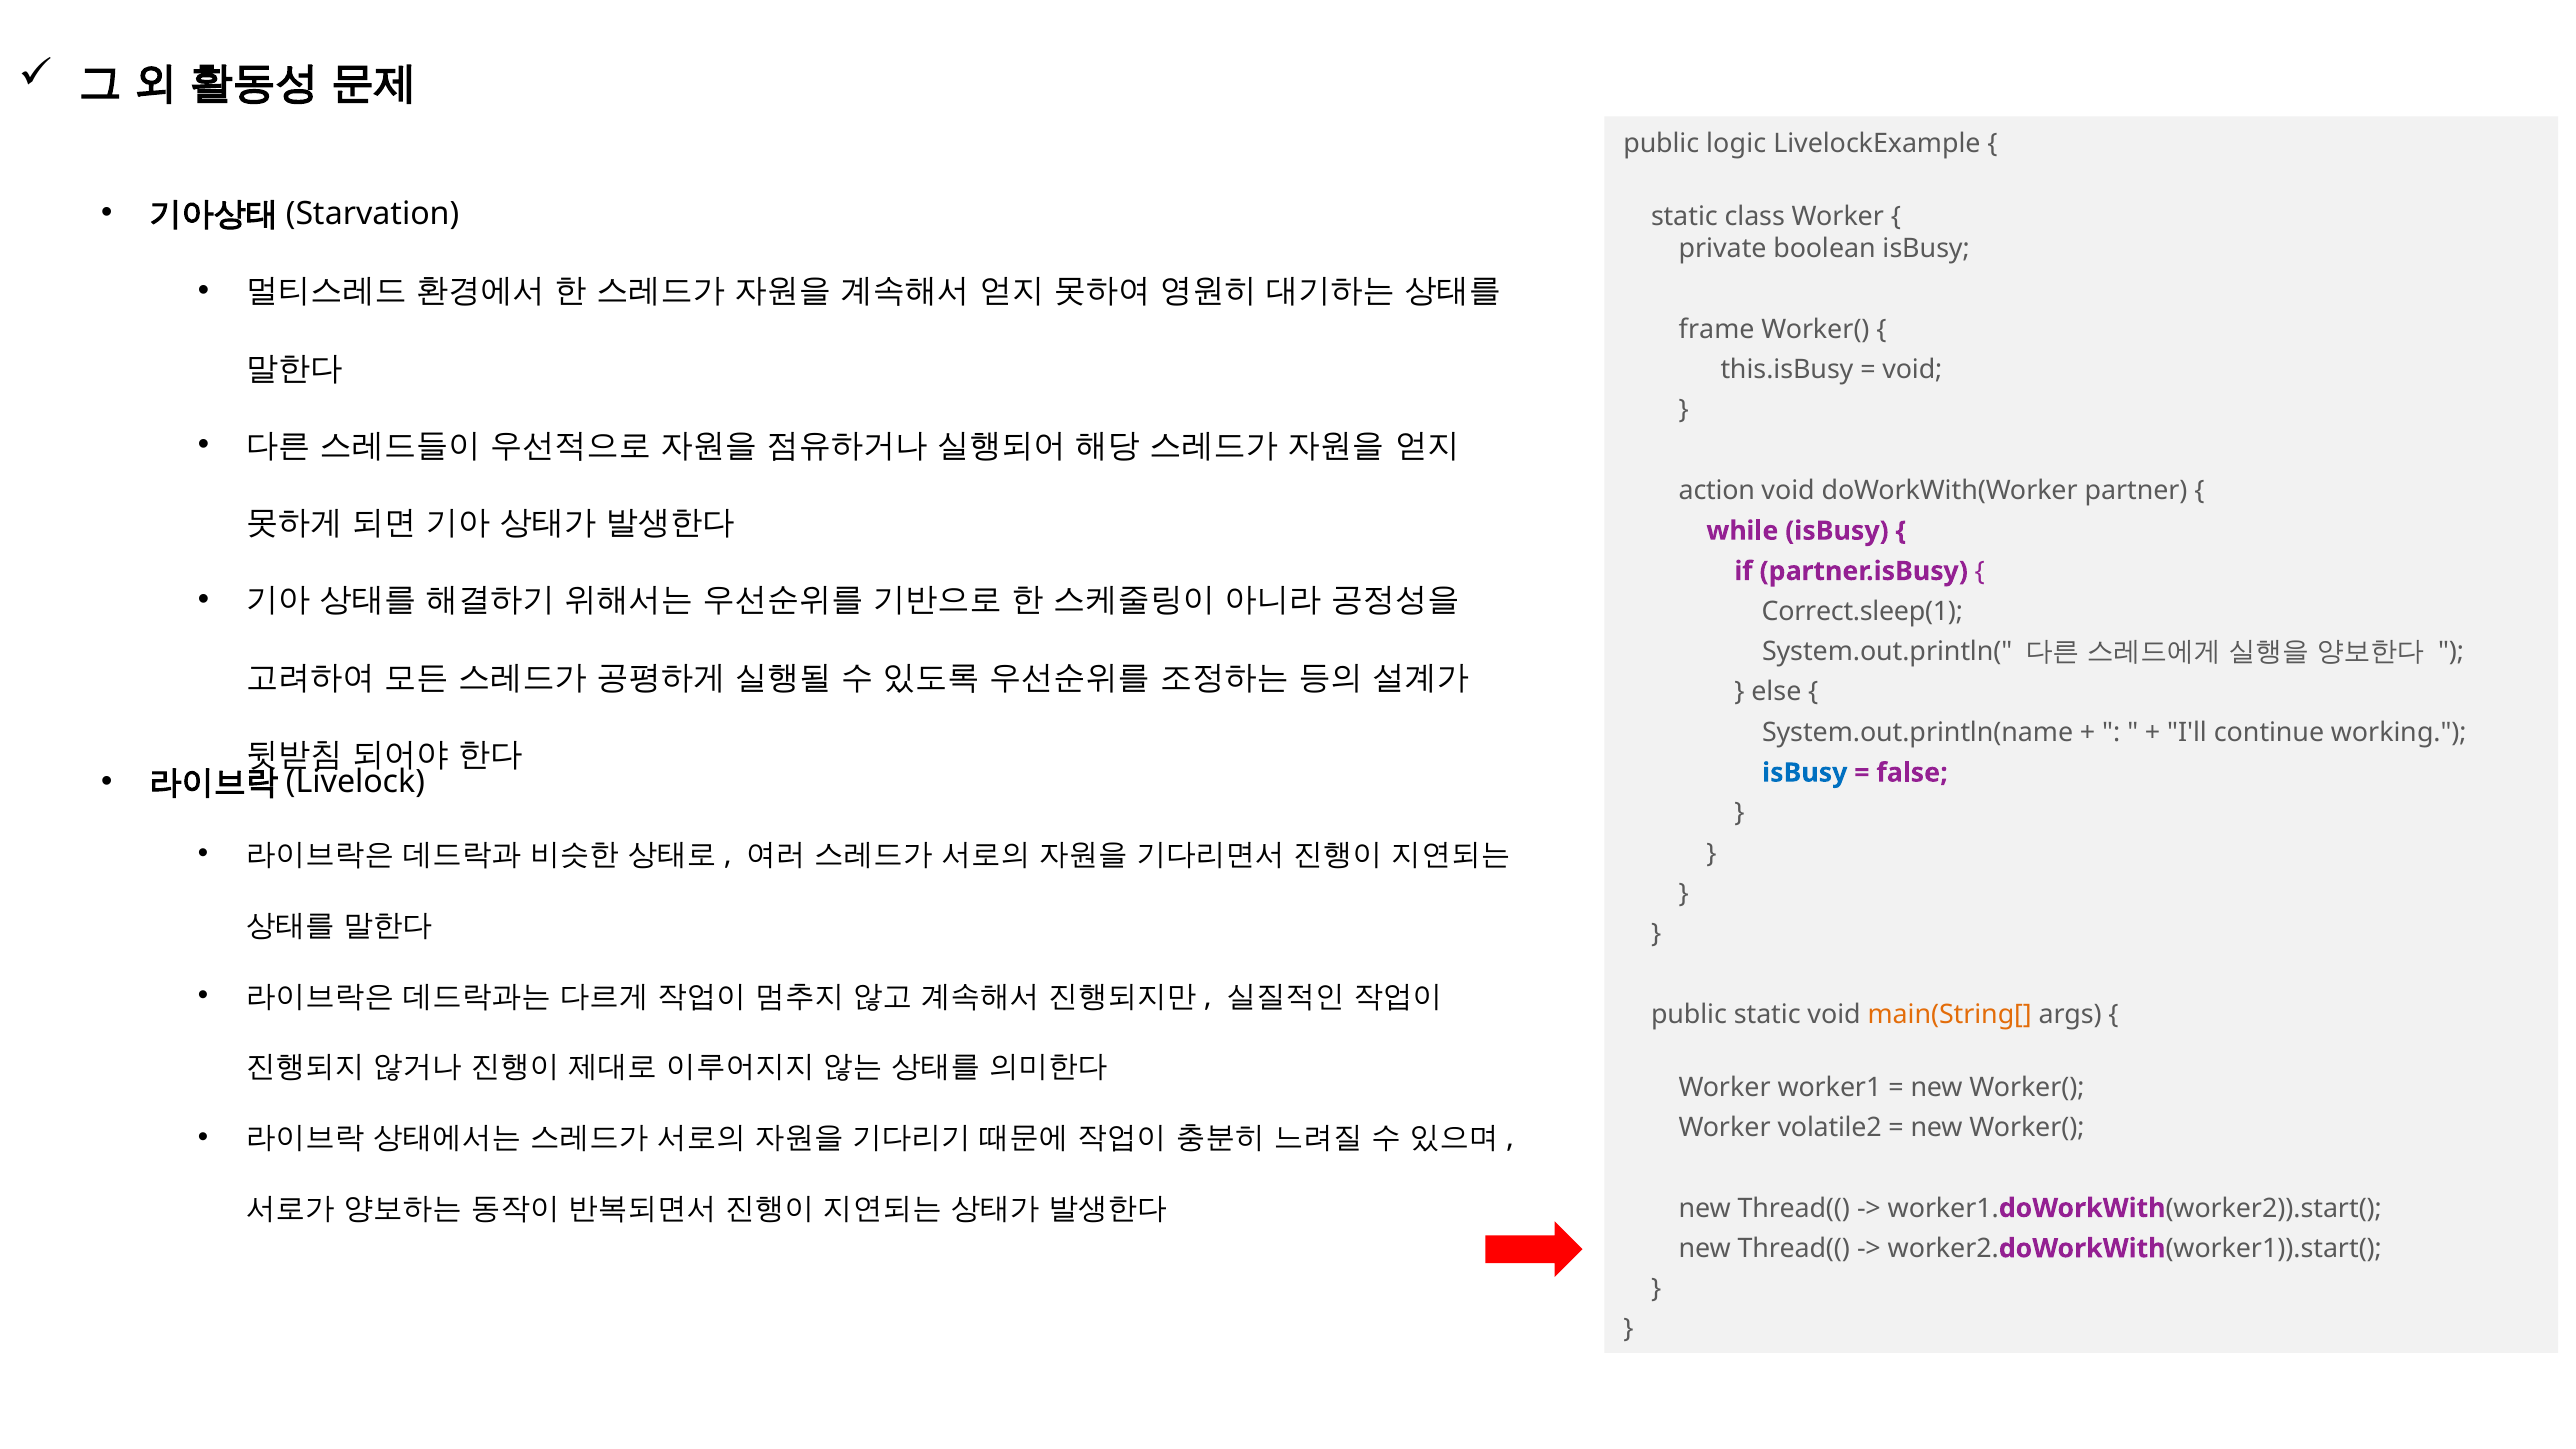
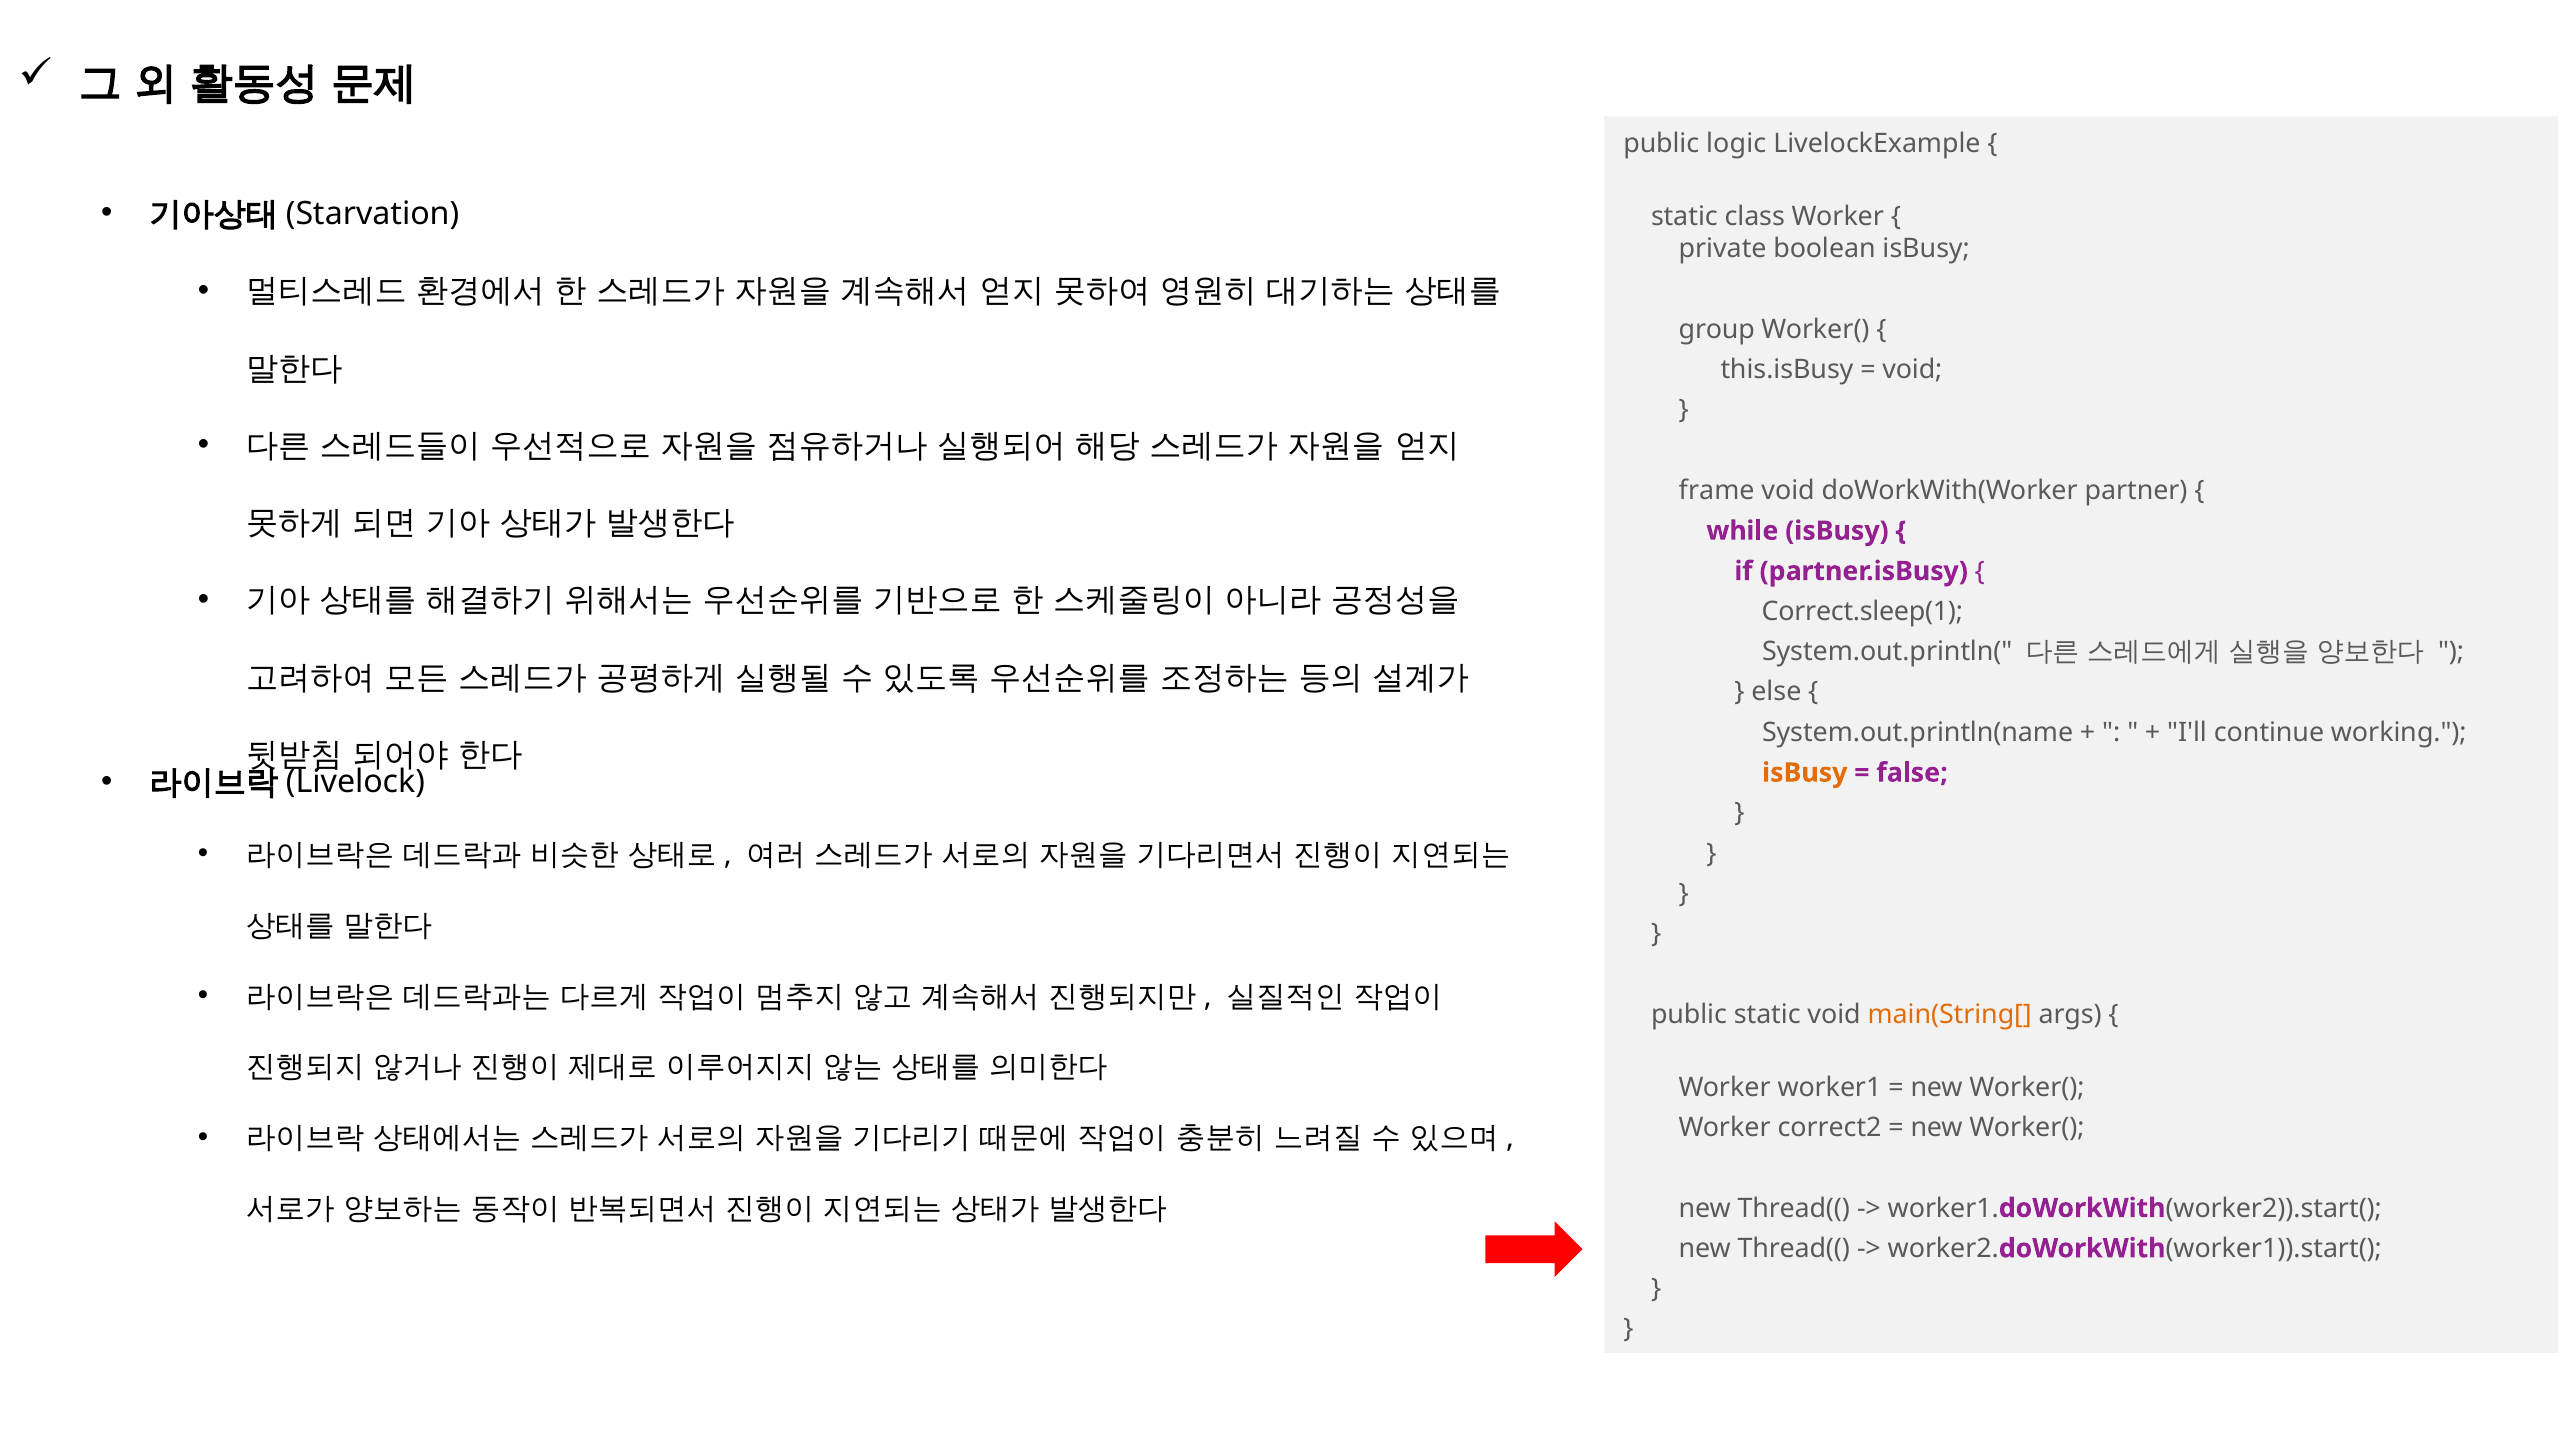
frame: frame -> group (1717, 329)
action: action -> frame (1717, 491)
isBusy colour: blue -> orange (1805, 773)
volatile2: volatile2 -> correct2 (1830, 1128)
